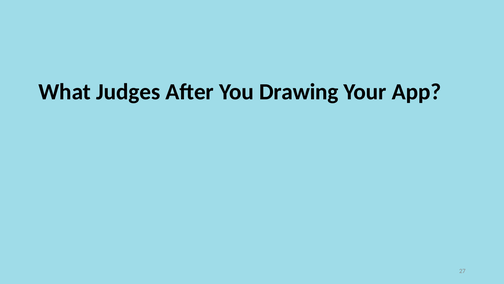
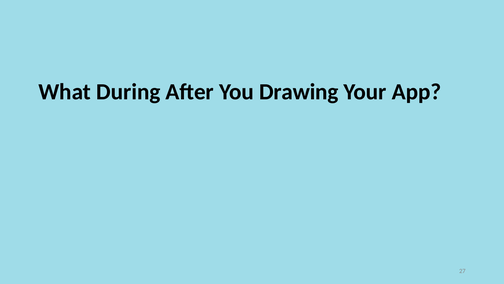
Judges: Judges -> During (128, 92)
